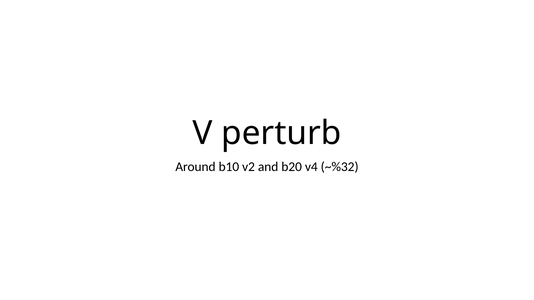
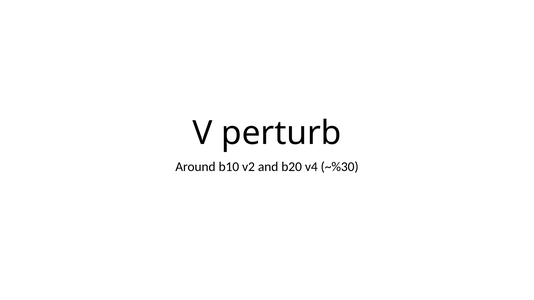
~%32: ~%32 -> ~%30 (340, 167)
